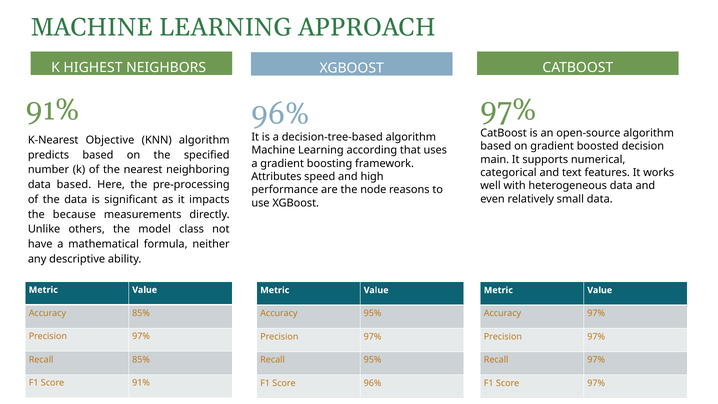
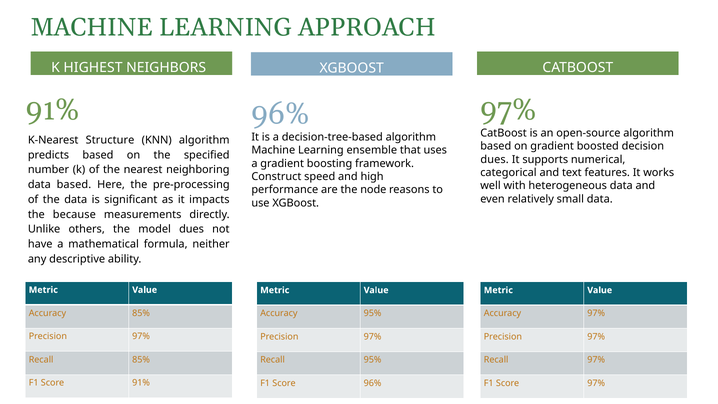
Objective: Objective -> Structure (110, 140)
according: according -> ensemble (372, 150)
main: main -> dues (495, 159)
Attributes: Attributes -> Construct (276, 177)
model class: class -> dues (192, 229)
